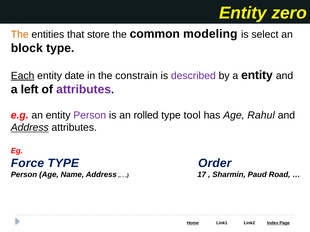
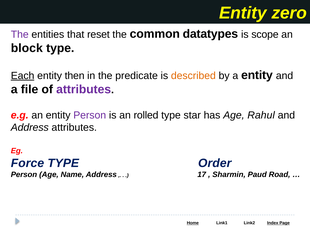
The colour: orange -> purple (20, 34)
store: store -> reset (98, 34)
modeling: modeling -> datatypes (210, 34)
select: select -> scope (265, 34)
date: date -> then (75, 76)
constrain: constrain -> predicate (137, 76)
described colour: purple -> orange (193, 76)
left: left -> file (30, 90)
tool: tool -> star (192, 115)
Address underline: present -> none (30, 128)
